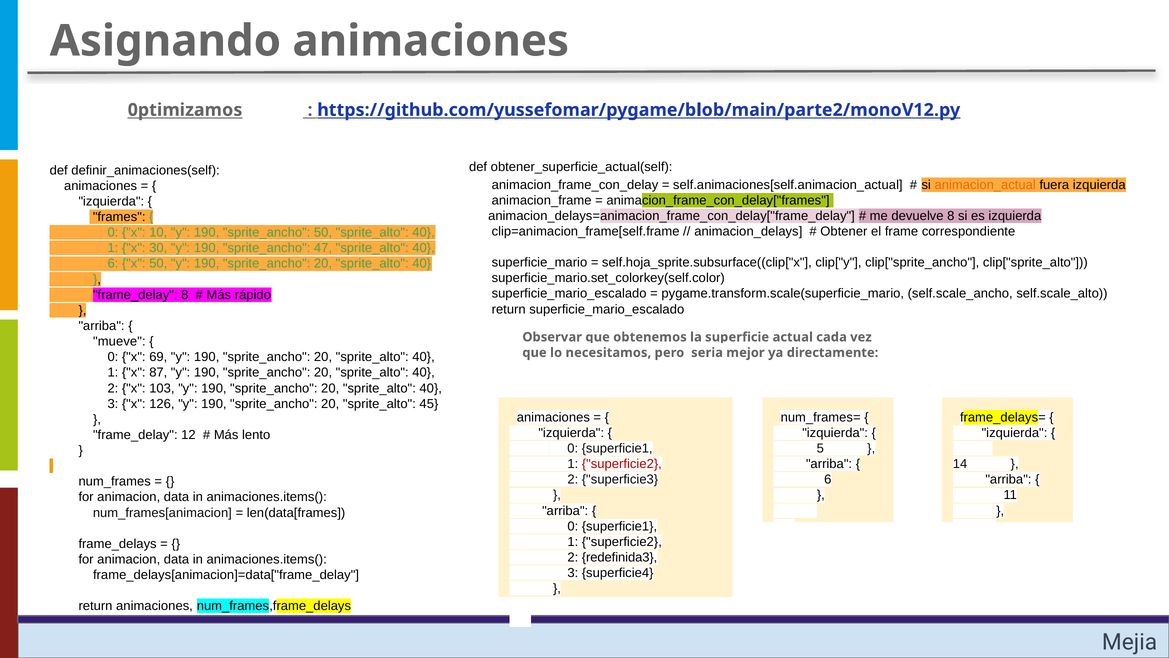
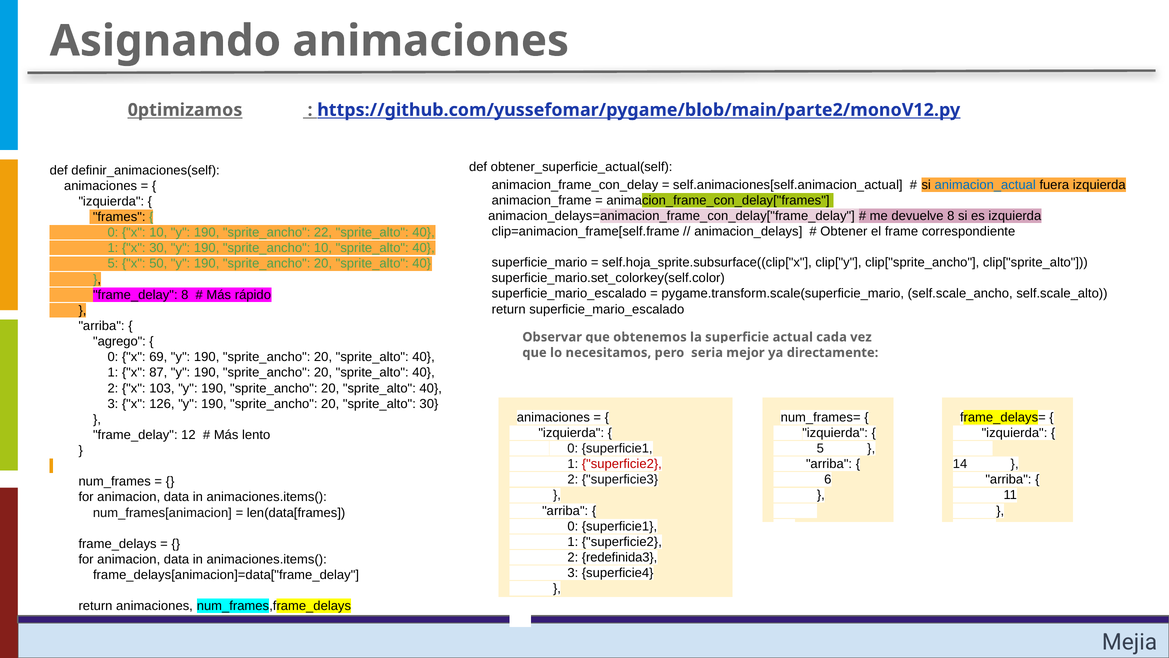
animacion_actual colour: orange -> blue (985, 185)
sprite_ancho 50: 50 -> 22 (323, 232)
sprite_ancho 47: 47 -> 10 (323, 248)
6: 6 -> 5 (113, 264)
mueve: mueve -> agrego (119, 341)
sprite_alto 45: 45 -> 30 (429, 404)
